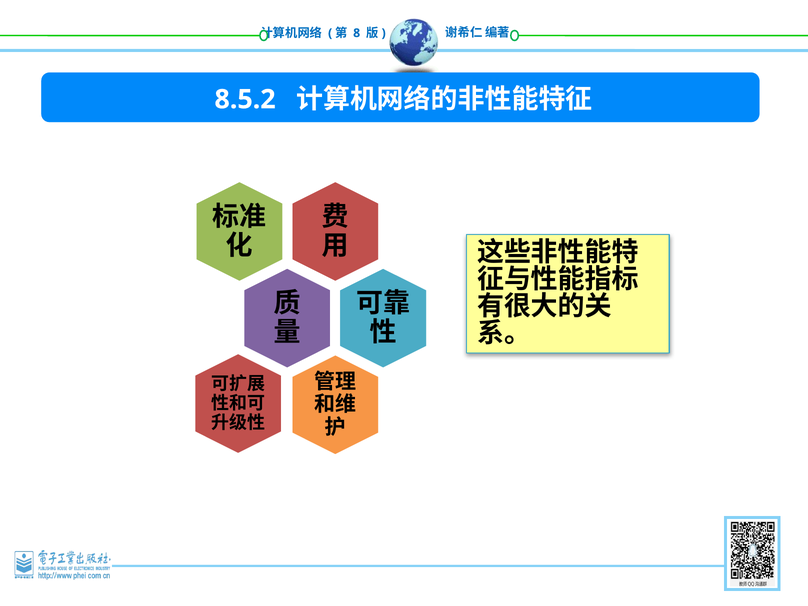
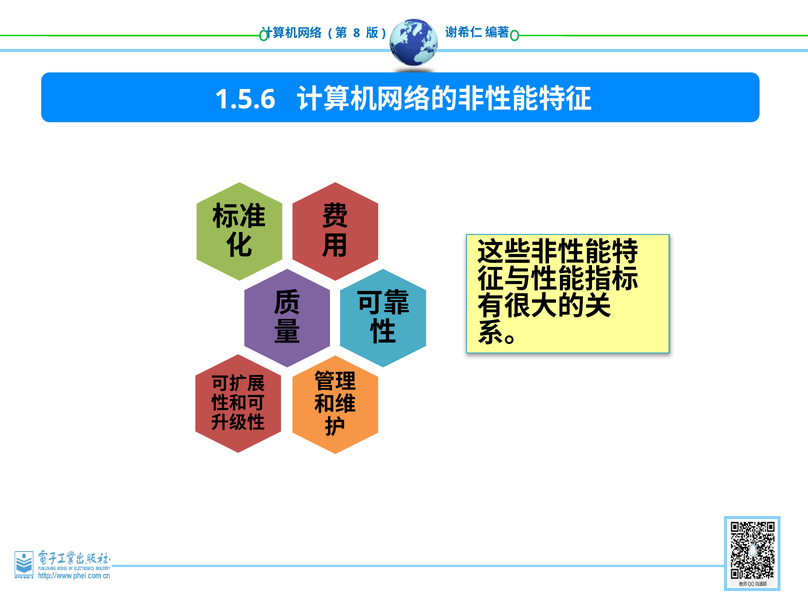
8.5.2: 8.5.2 -> 1.5.6 (245, 99)
